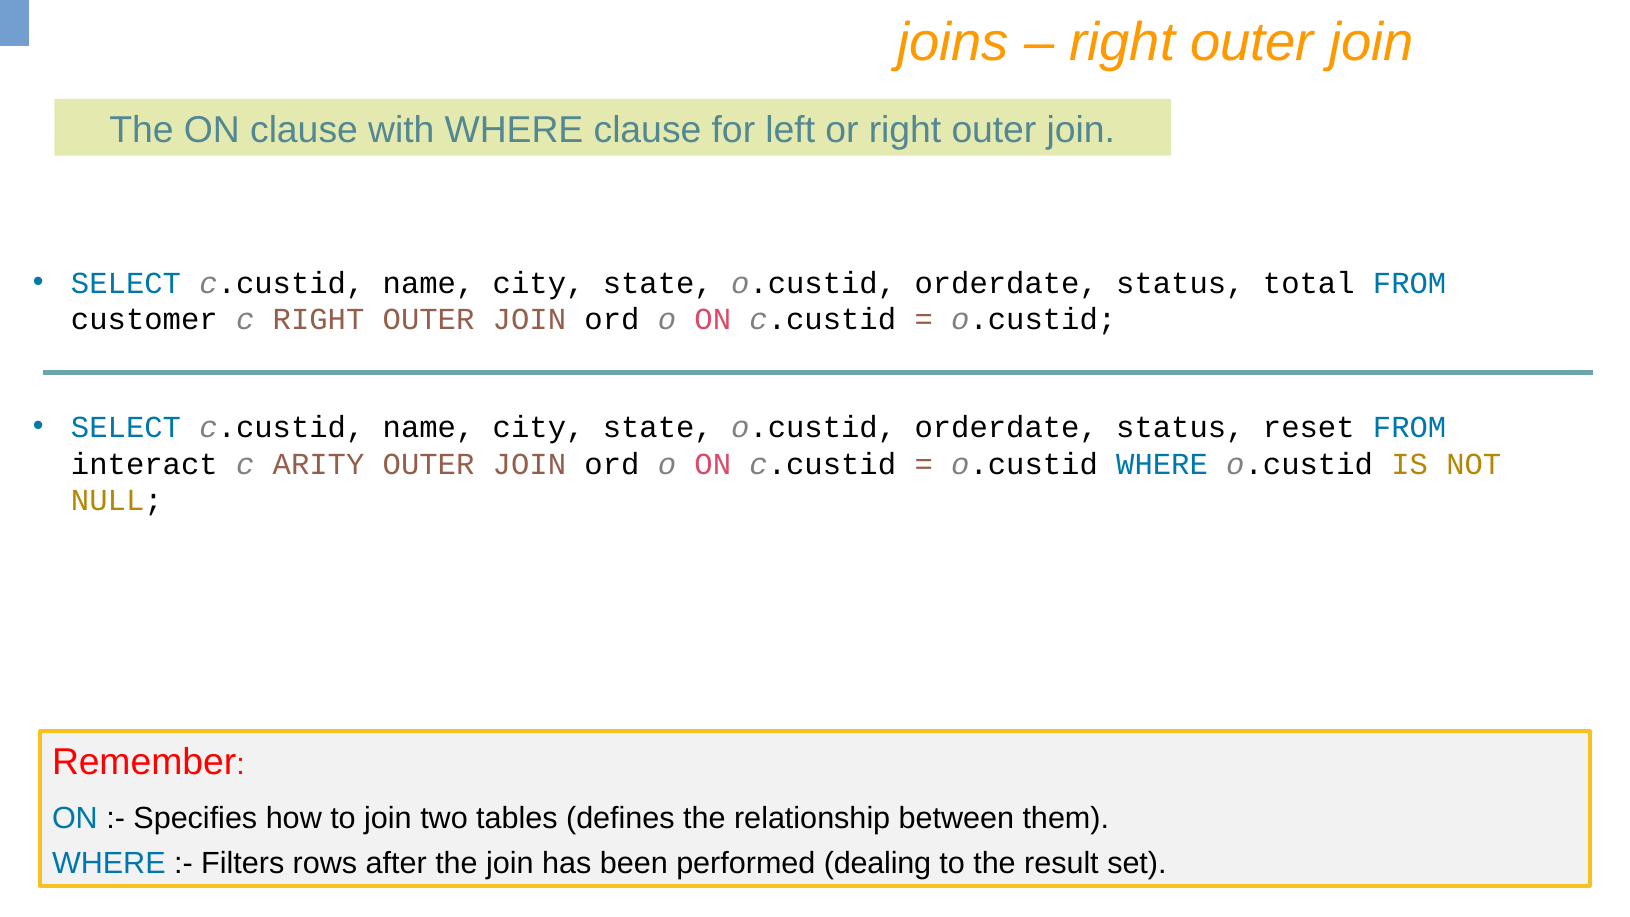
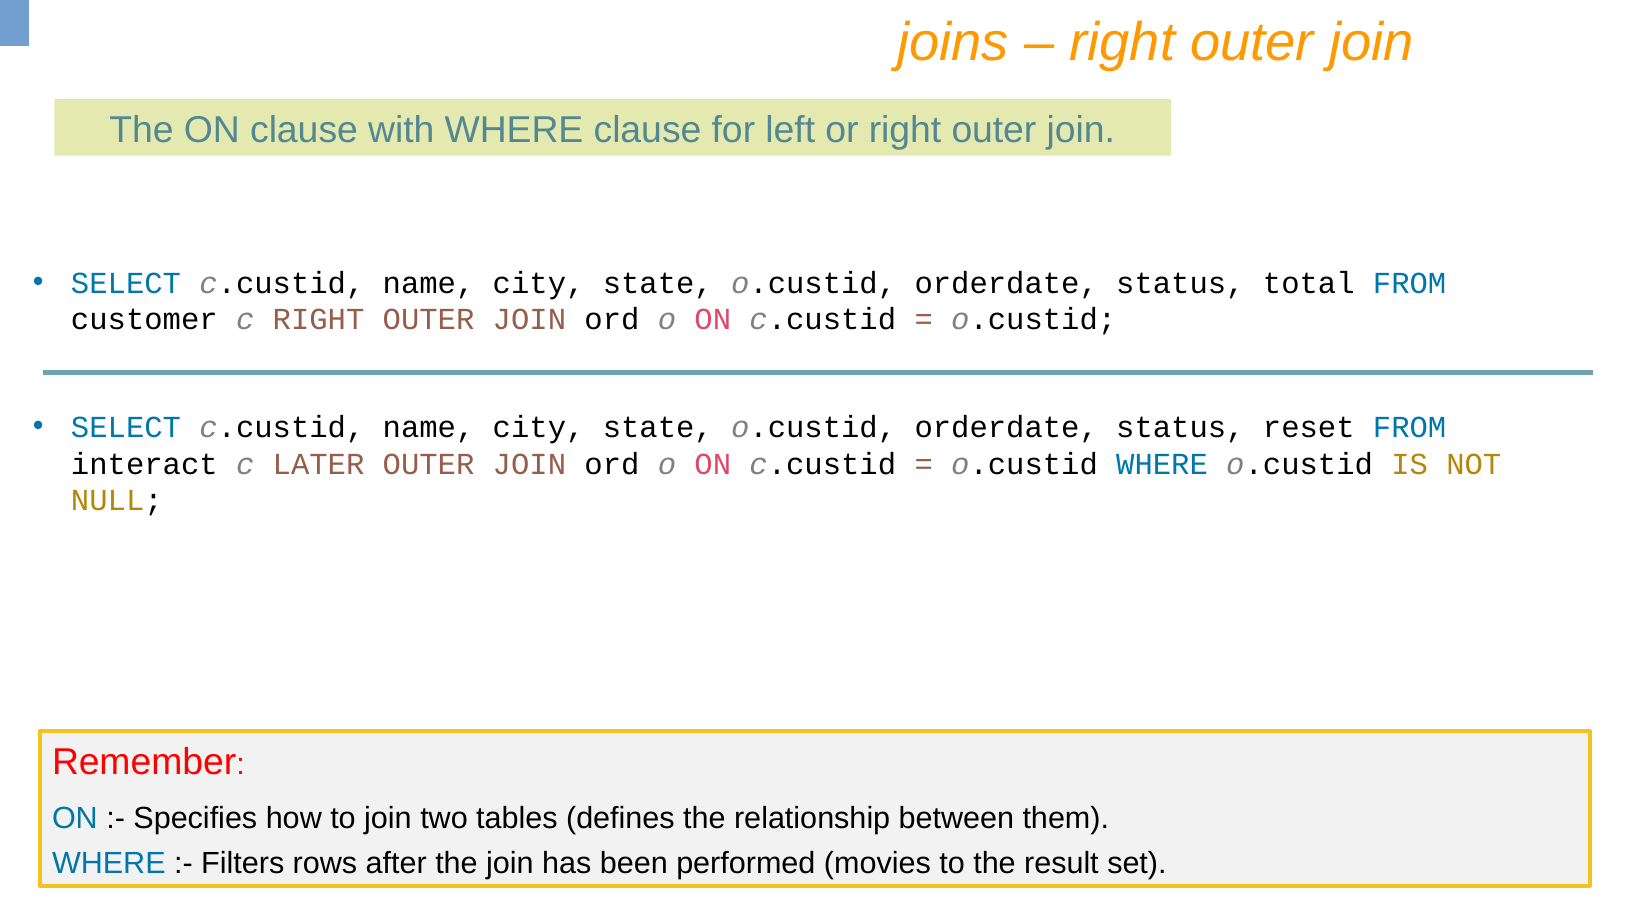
ARITY: ARITY -> LATER (319, 464)
dealing: dealing -> movies (877, 864)
